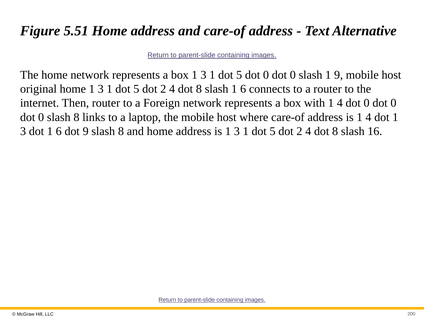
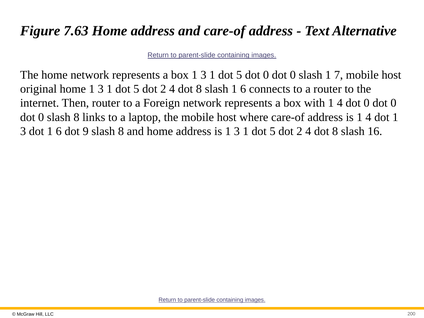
5.51: 5.51 -> 7.63 (76, 31)
1 9: 9 -> 7 (339, 75)
